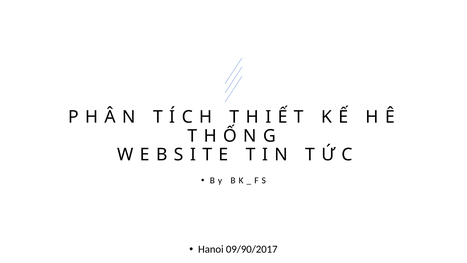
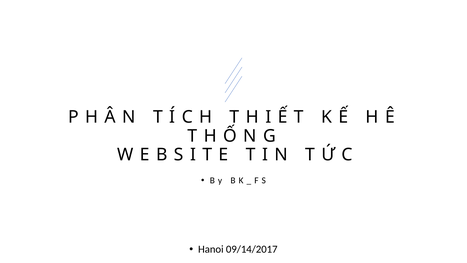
09/90/2017: 09/90/2017 -> 09/14/2017 (252, 249)
